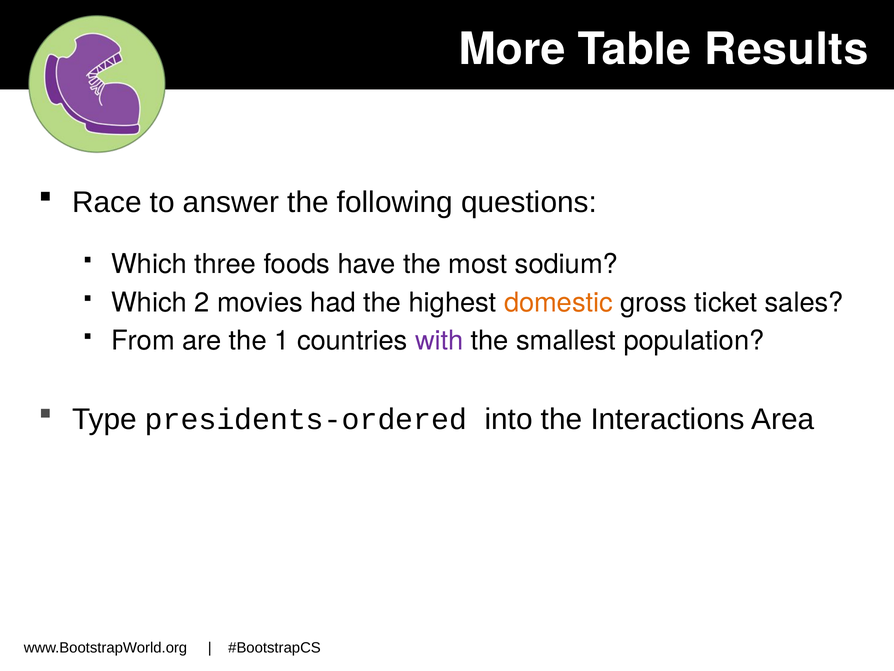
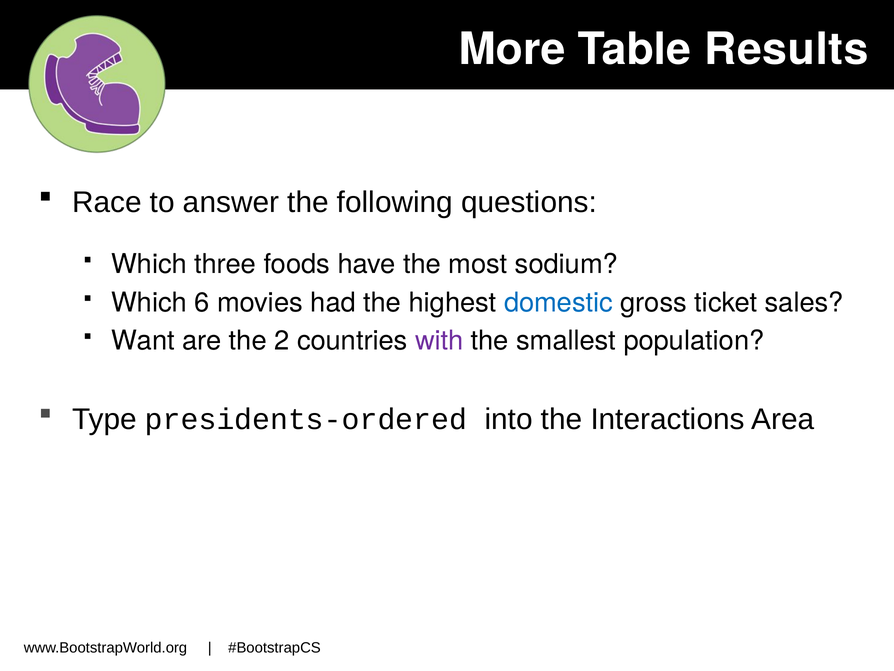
2: 2 -> 6 (202, 302)
domestic colour: orange -> blue (558, 302)
From: From -> Want (143, 341)
1: 1 -> 2 (282, 341)
